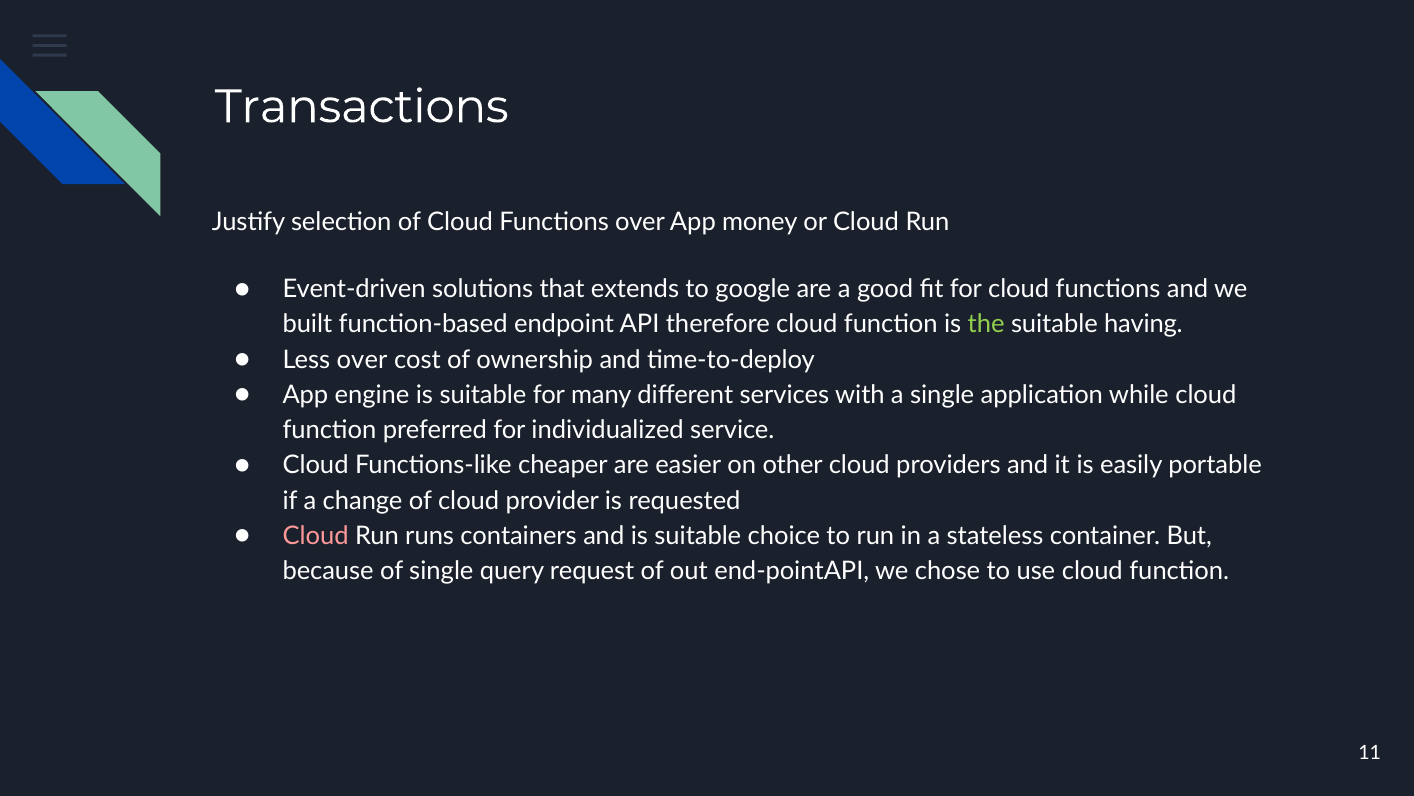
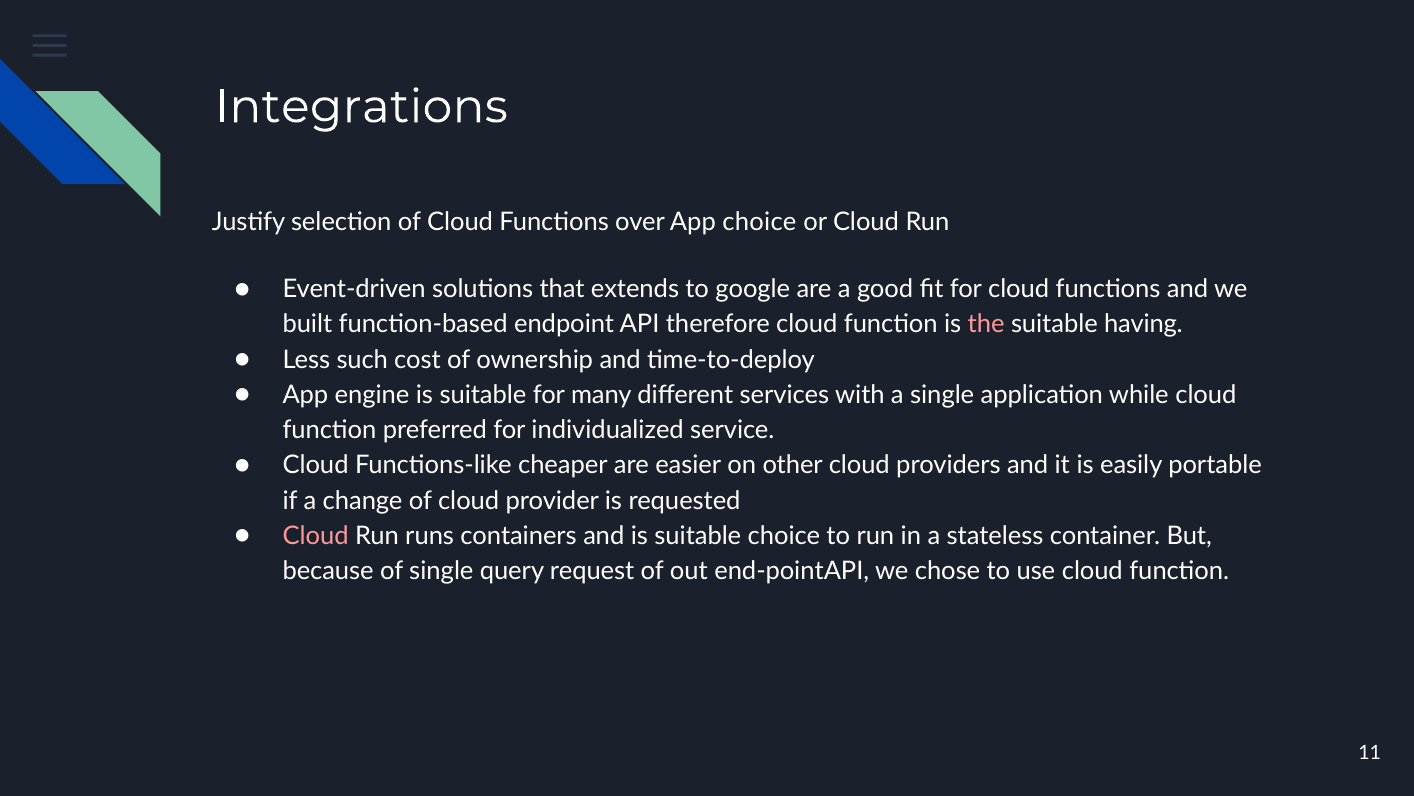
Transactions: Transactions -> Integrations (361, 107)
App money: money -> choice (759, 222)
the colour: light green -> pink (986, 324)
Less over: over -> such (362, 359)
